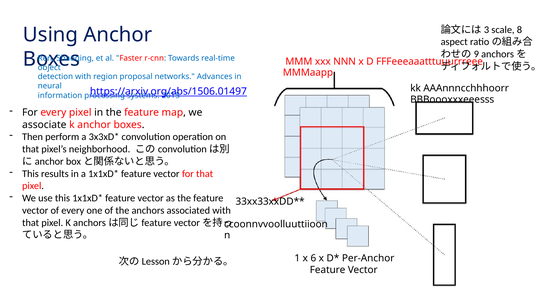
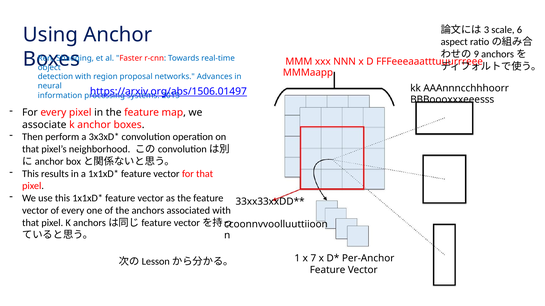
8: 8 -> 6 (519, 30)
6: 6 -> 7 (313, 259)
